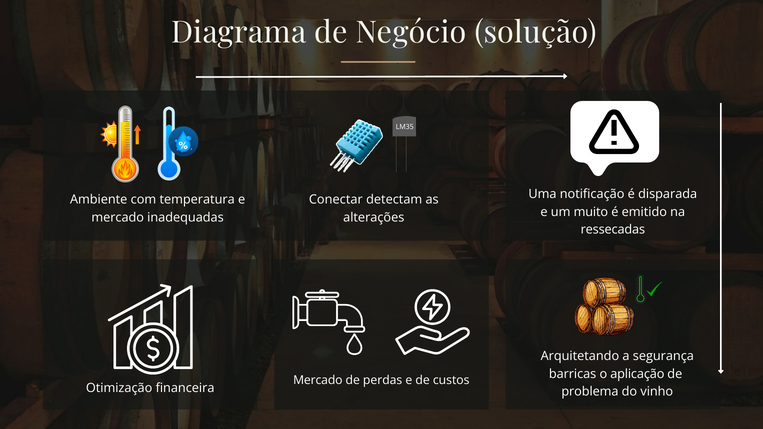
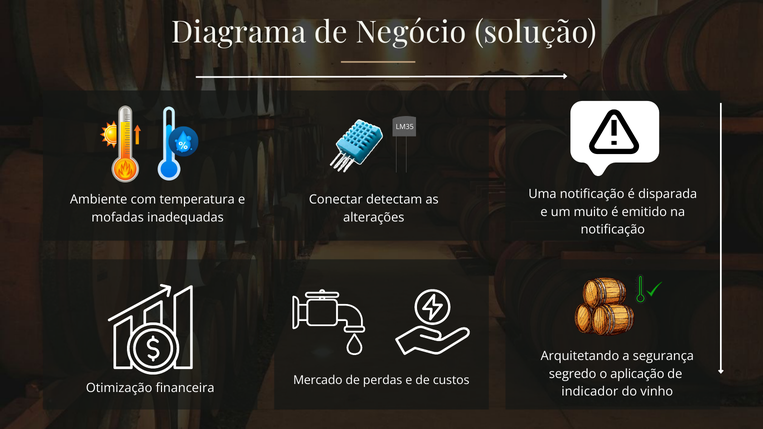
mercado: mercado -> mofadas (118, 218)
ressecadas: ressecadas -> notificação (613, 230)
barricas: barricas -> segredo (573, 374)
problema: problema -> indicador (590, 392)
